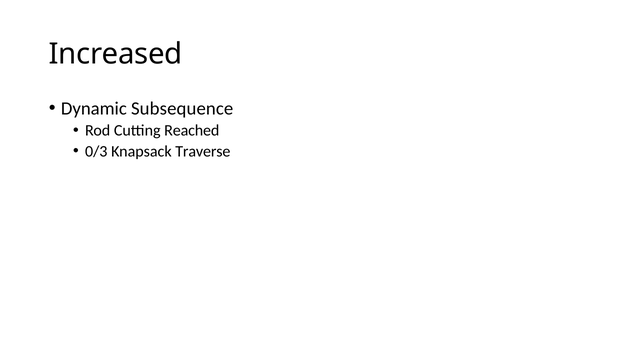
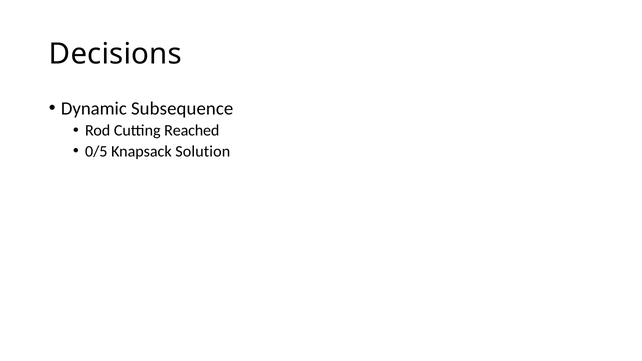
Increased: Increased -> Decisions (115, 54)
0/3: 0/3 -> 0/5 (96, 151)
Traverse: Traverse -> Solution (203, 151)
